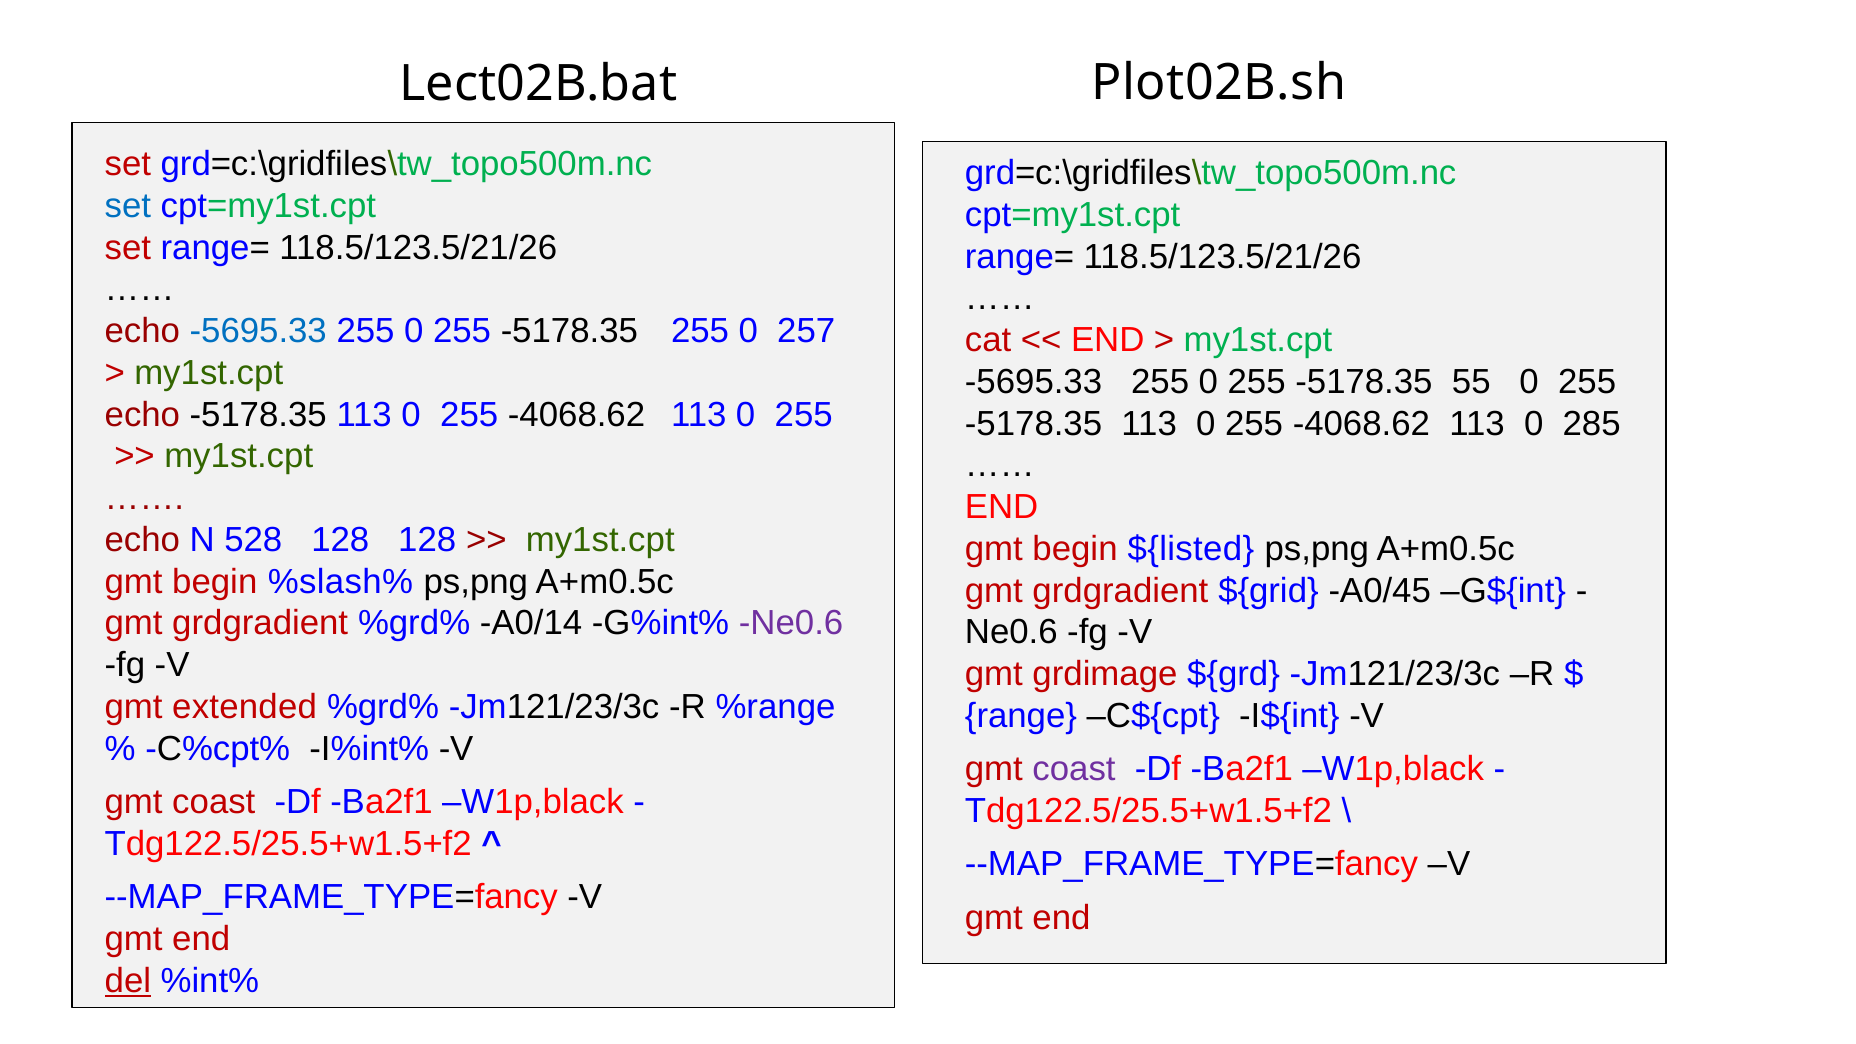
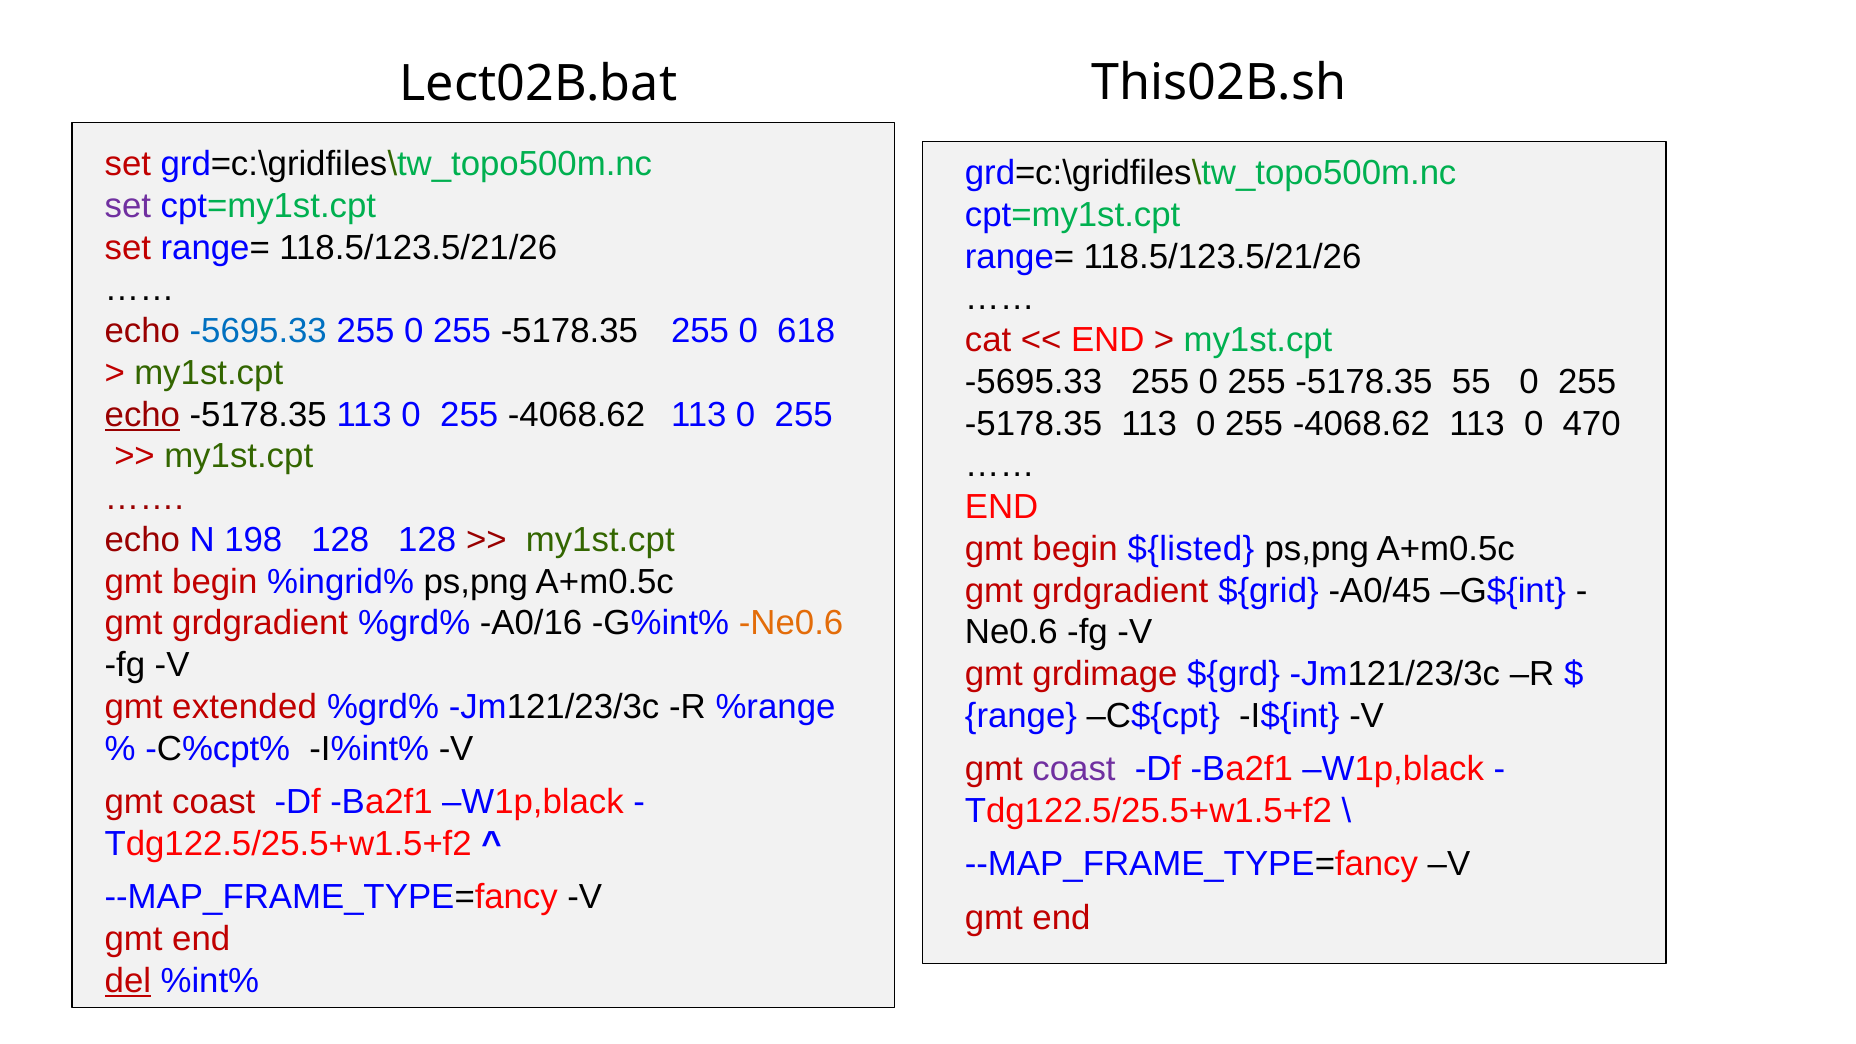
Plot02B.sh: Plot02B.sh -> This02B.sh (1219, 83)
set colour: blue -> purple (128, 206)
257: 257 -> 618 (806, 331)
echo underline: none -> present (142, 415)
285: 285 -> 470 (1592, 424)
528: 528 -> 198 (253, 540)
%slash%: %slash% -> %ingrid% (341, 582)
A0/14: A0/14 -> A0/16 (531, 623)
Ne0.6 colour: purple -> orange (791, 623)
